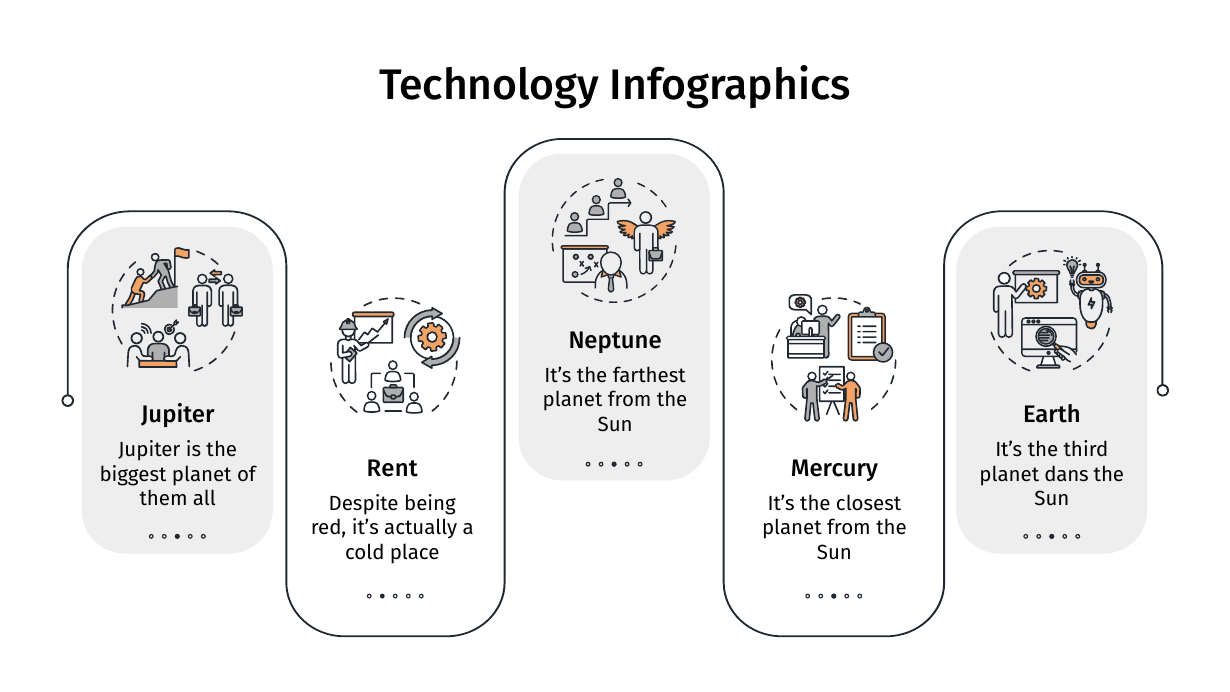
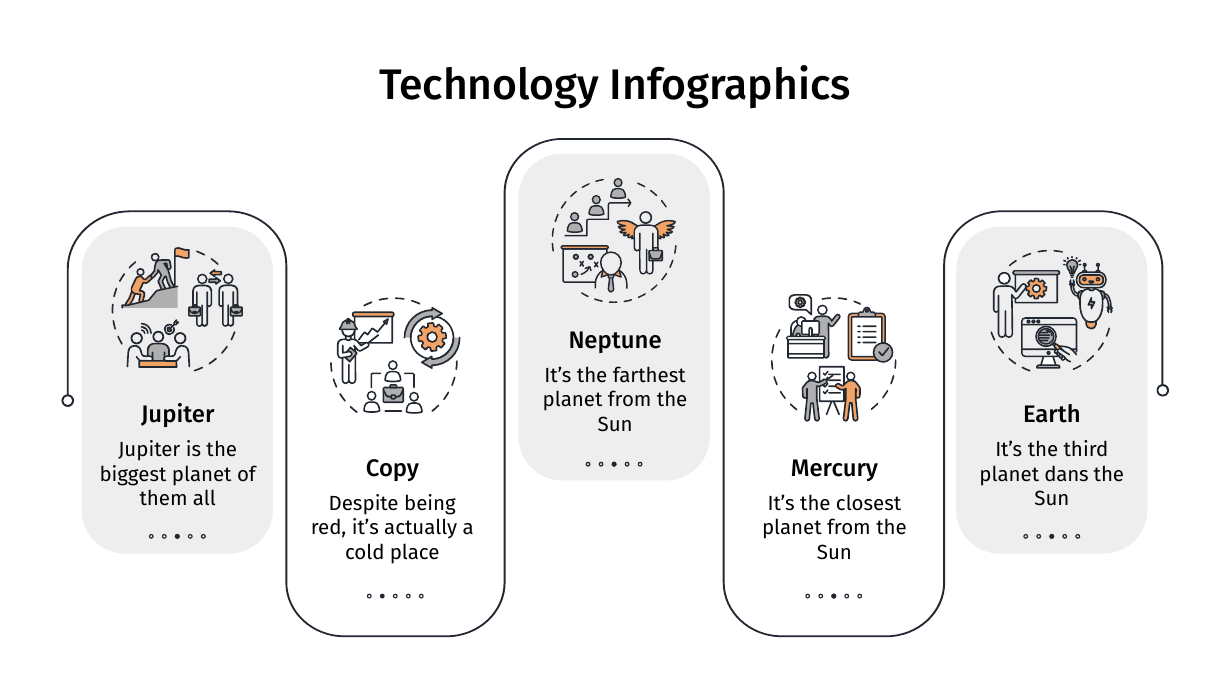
Rent: Rent -> Copy (392, 468)
